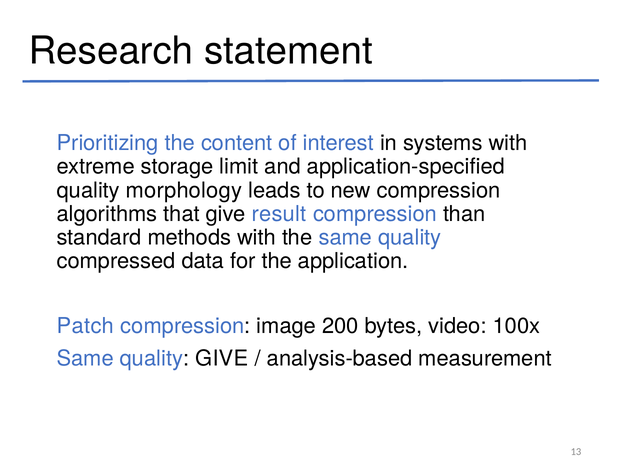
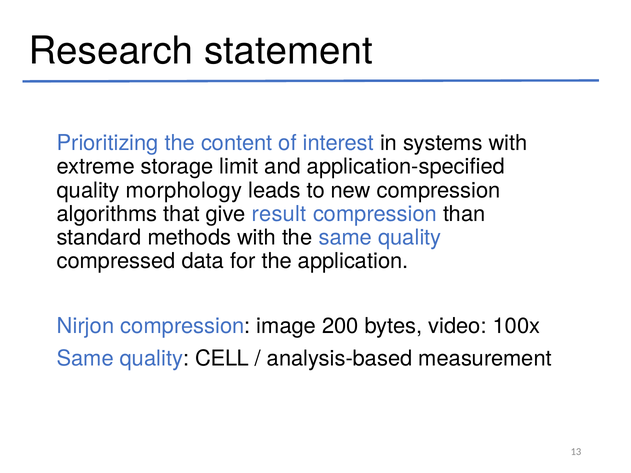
Patch: Patch -> Nirjon (85, 326)
quality GIVE: GIVE -> CELL (222, 359)
